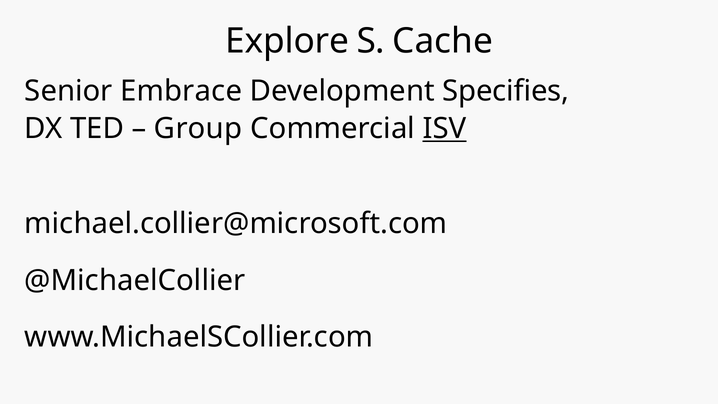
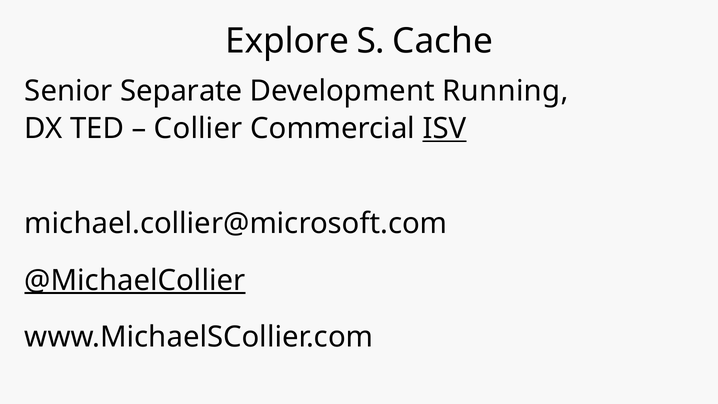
Embrace: Embrace -> Separate (181, 91)
Specifies: Specifies -> Running (505, 91)
Group: Group -> Collier (198, 129)
@MichaelCollier underline: none -> present (135, 280)
